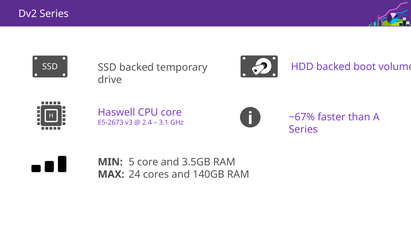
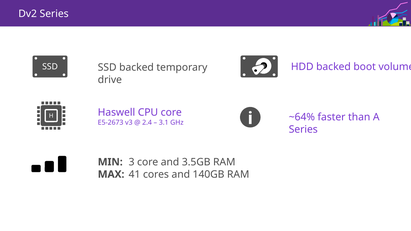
~67%: ~67% -> ~64% (302, 117)
5: 5 -> 3 (132, 162)
24: 24 -> 41 (135, 174)
